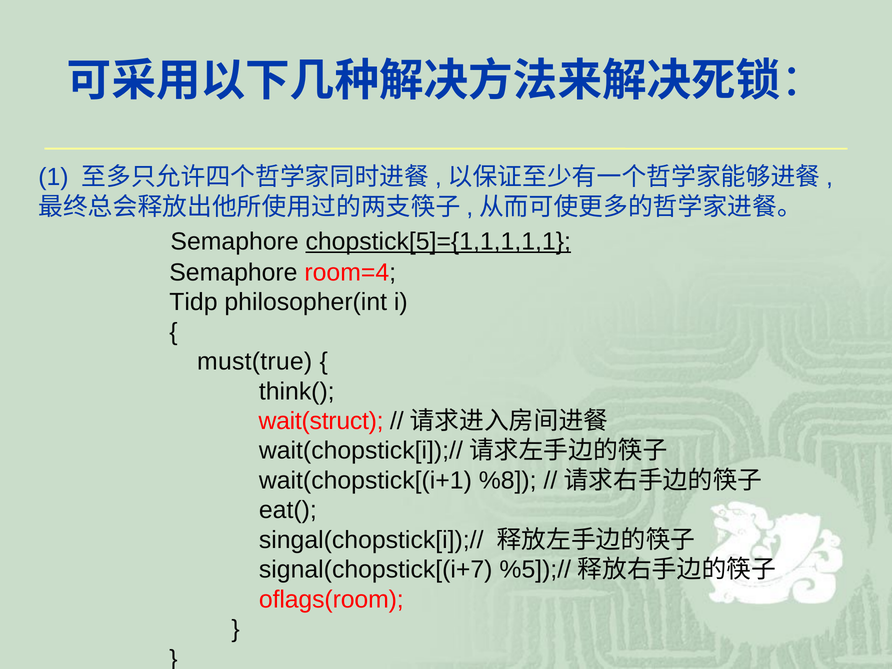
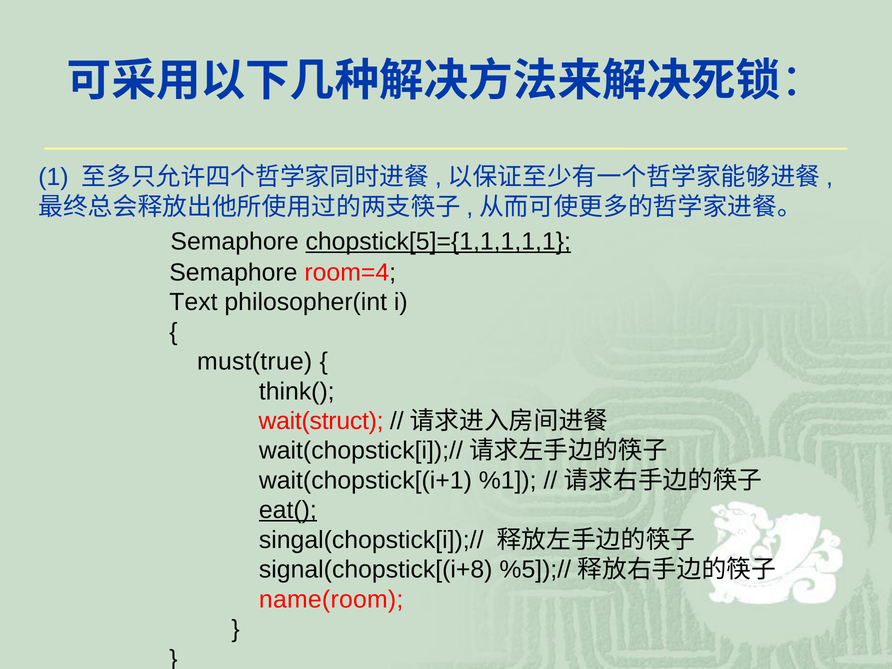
Tidp: Tidp -> Text (193, 302)
%8: %8 -> %1 (508, 481)
eat( underline: none -> present (288, 510)
signal(chopstick[(i+7: signal(chopstick[(i+7 -> signal(chopstick[(i+8 (376, 570)
oflags(room: oflags(room -> name(room (331, 600)
